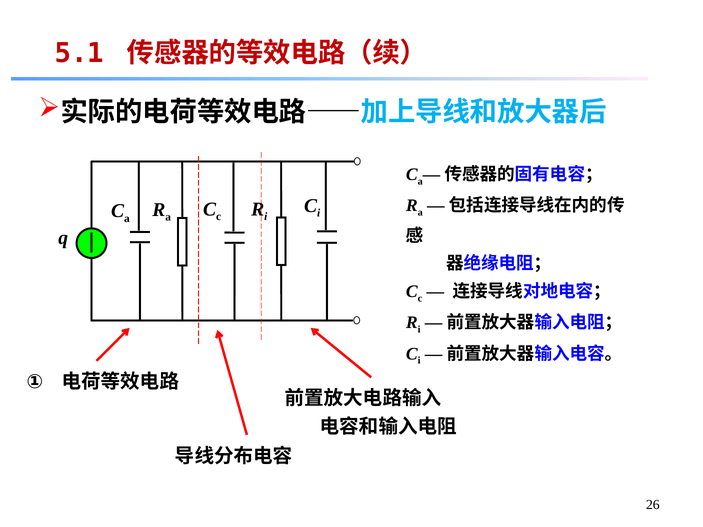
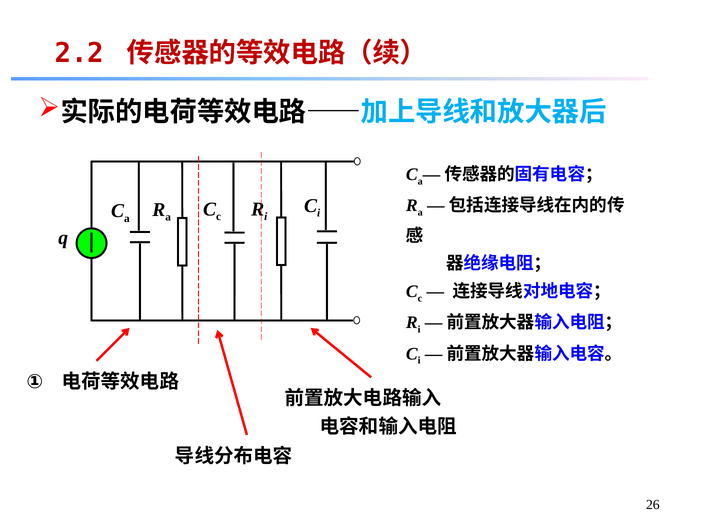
5.1: 5.1 -> 2.2 (79, 53)
